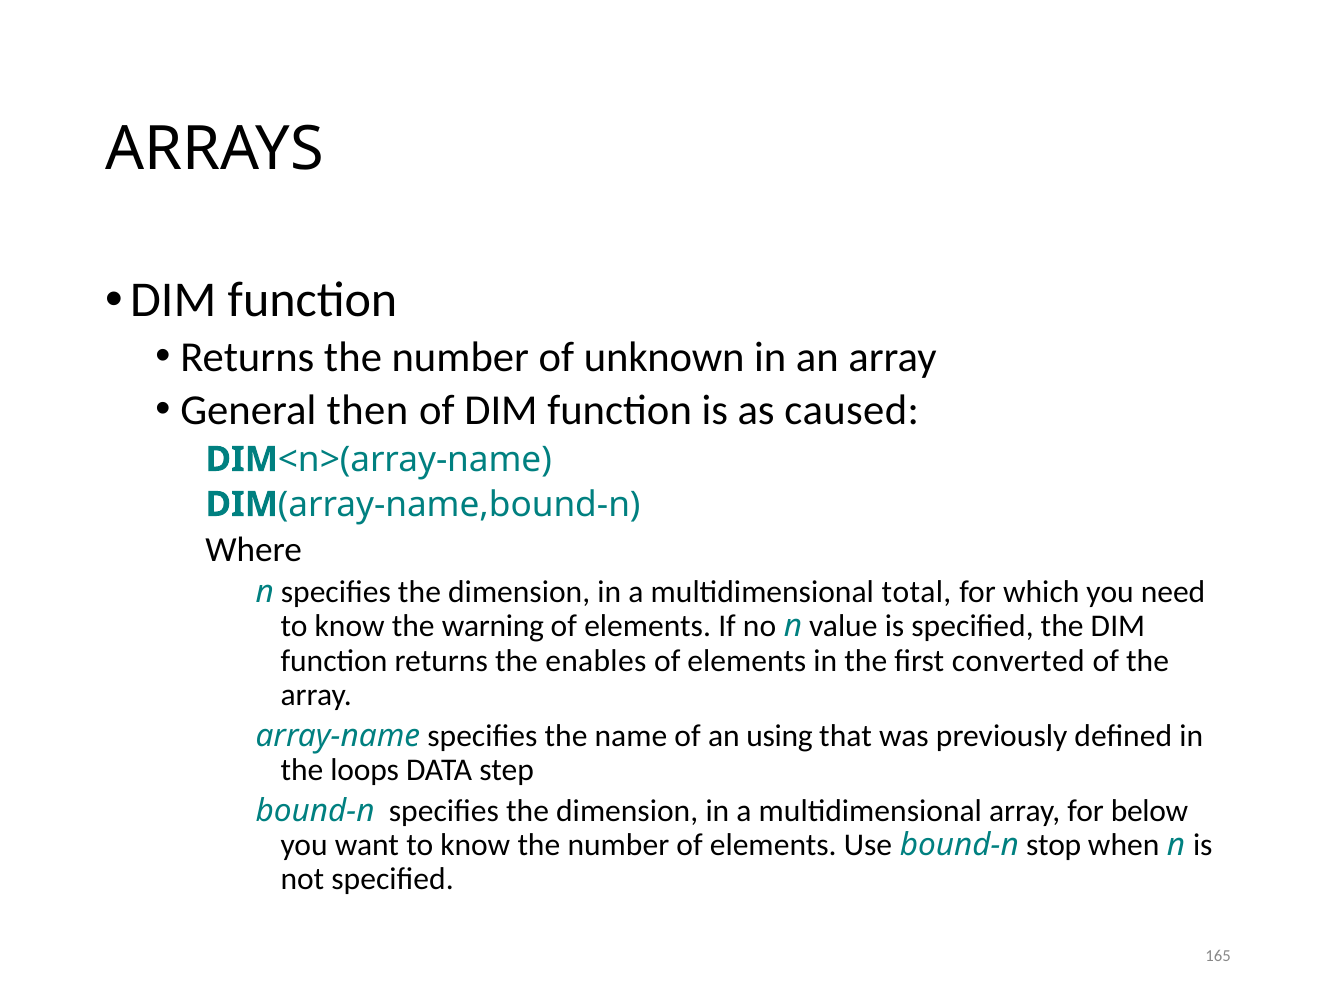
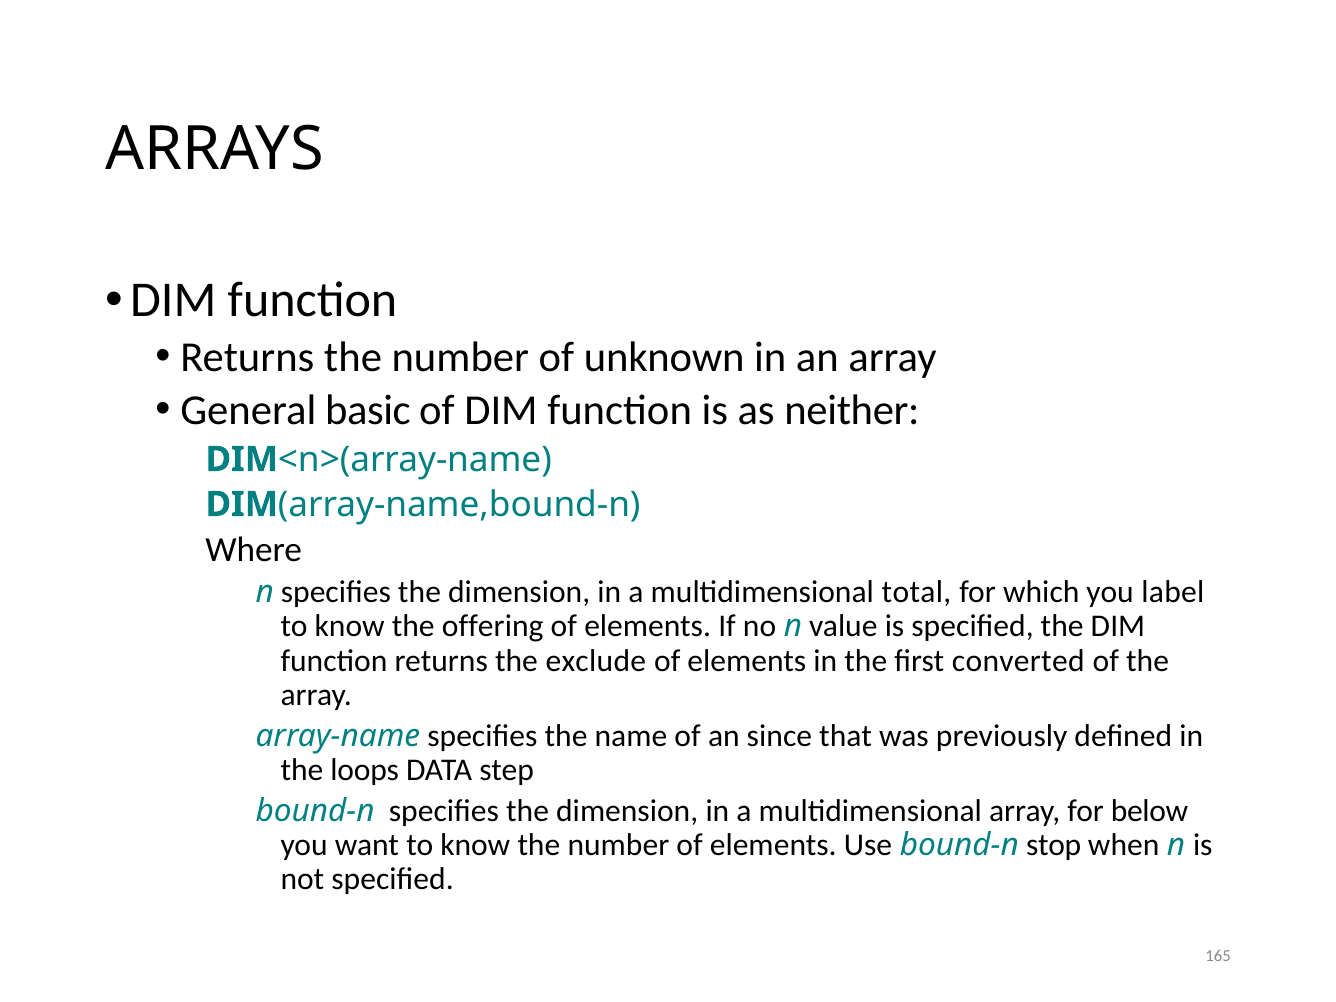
then: then -> basic (368, 410)
caused: caused -> neither (852, 410)
need: need -> label (1173, 592)
warning: warning -> offering (493, 627)
enables: enables -> exclude (596, 661)
using: using -> since (779, 736)
